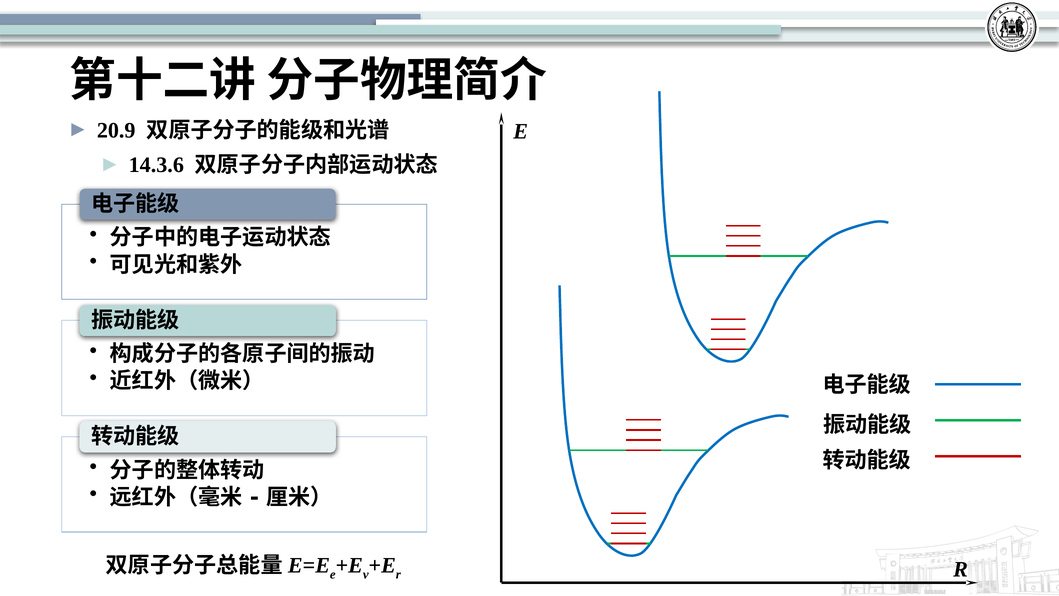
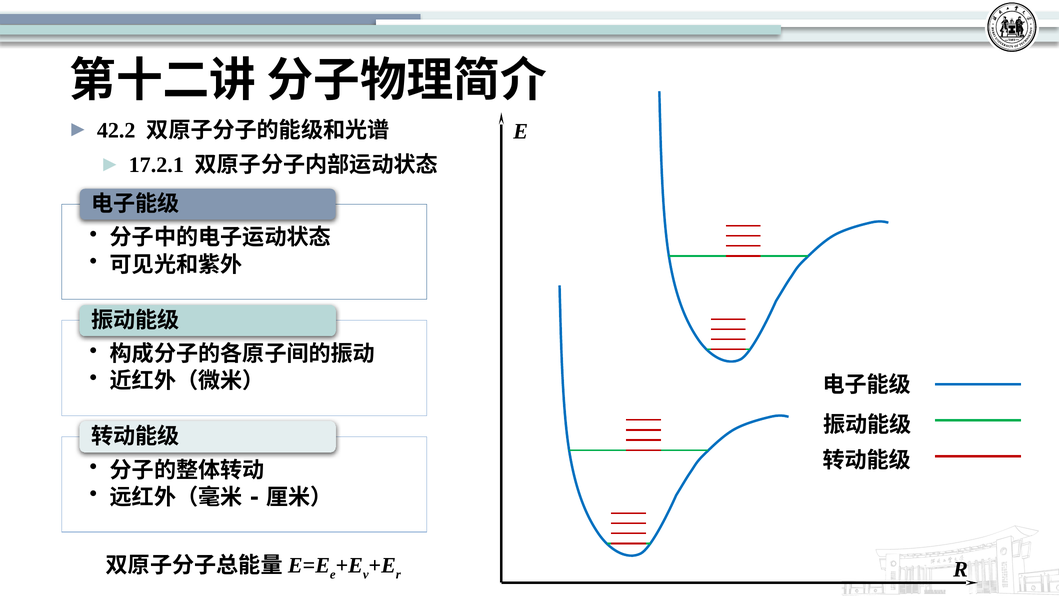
20.9: 20.9 -> 42.2 (116, 130)
14.3.6: 14.3.6 -> 17.2.1 (156, 165)
